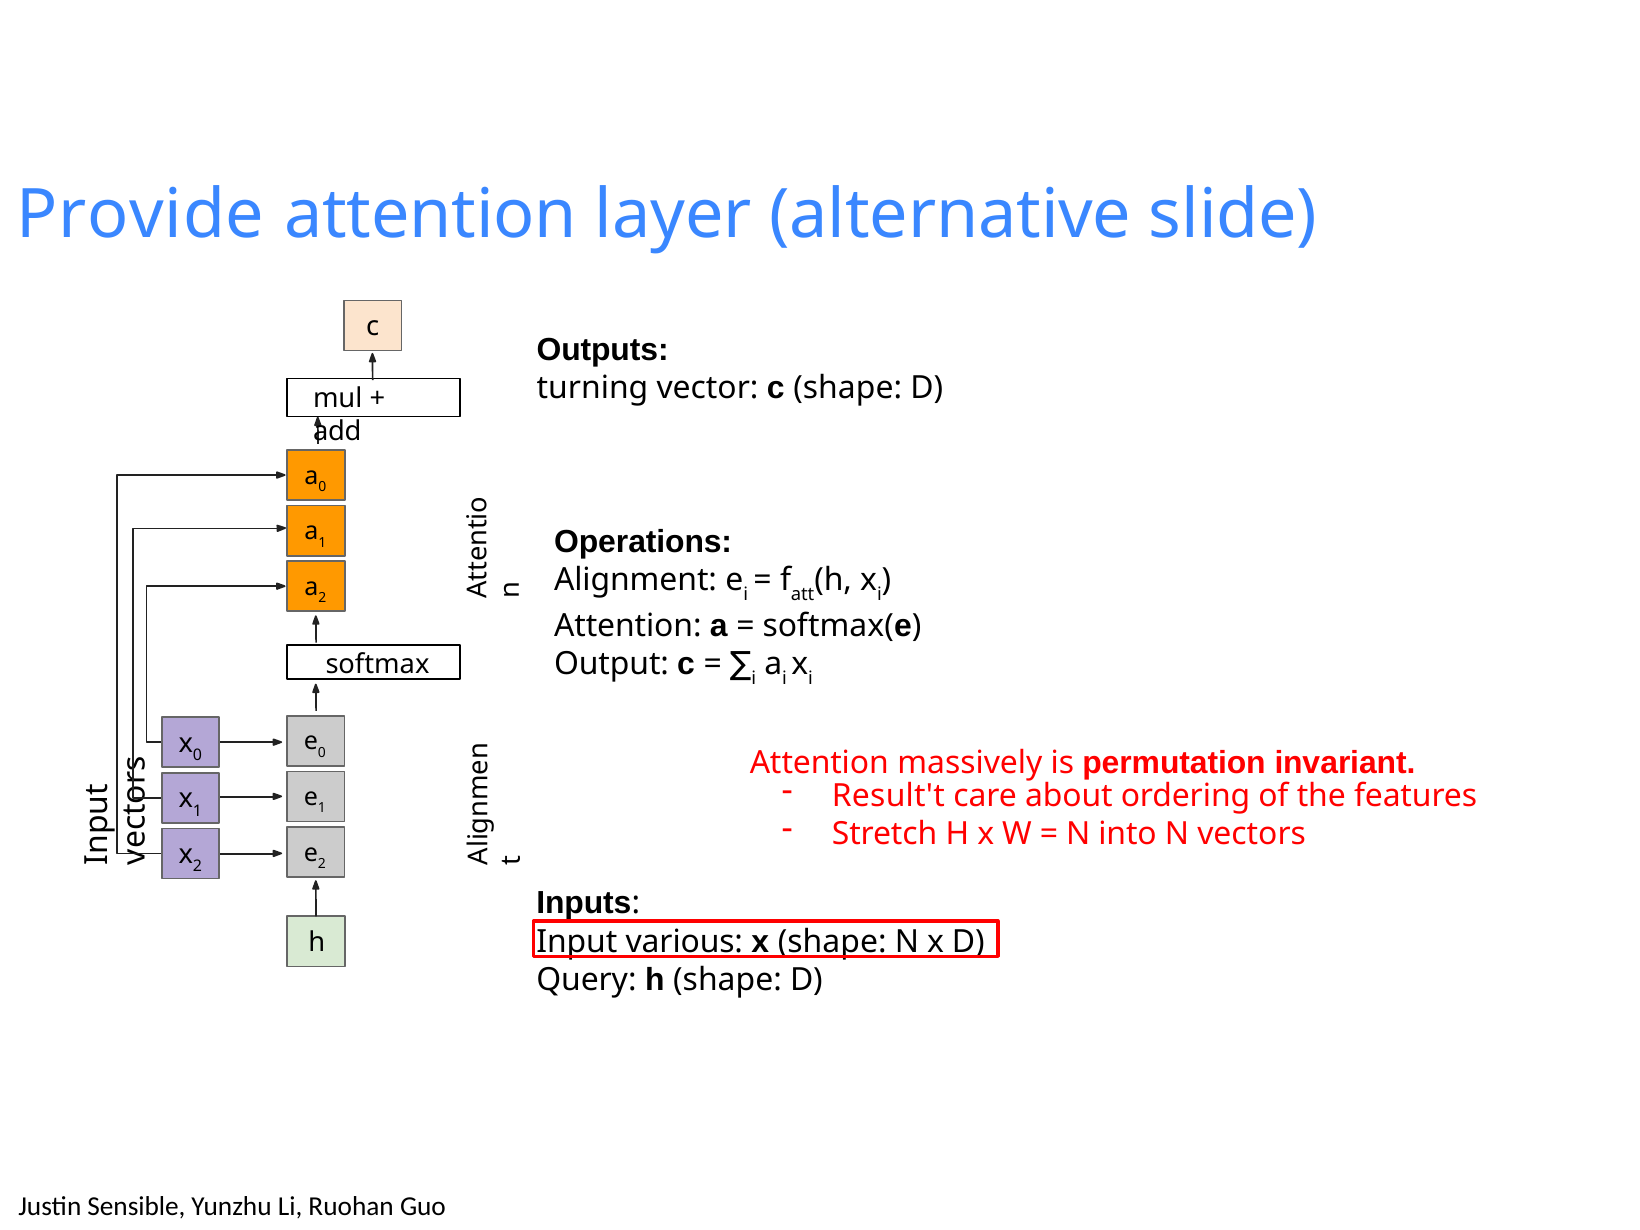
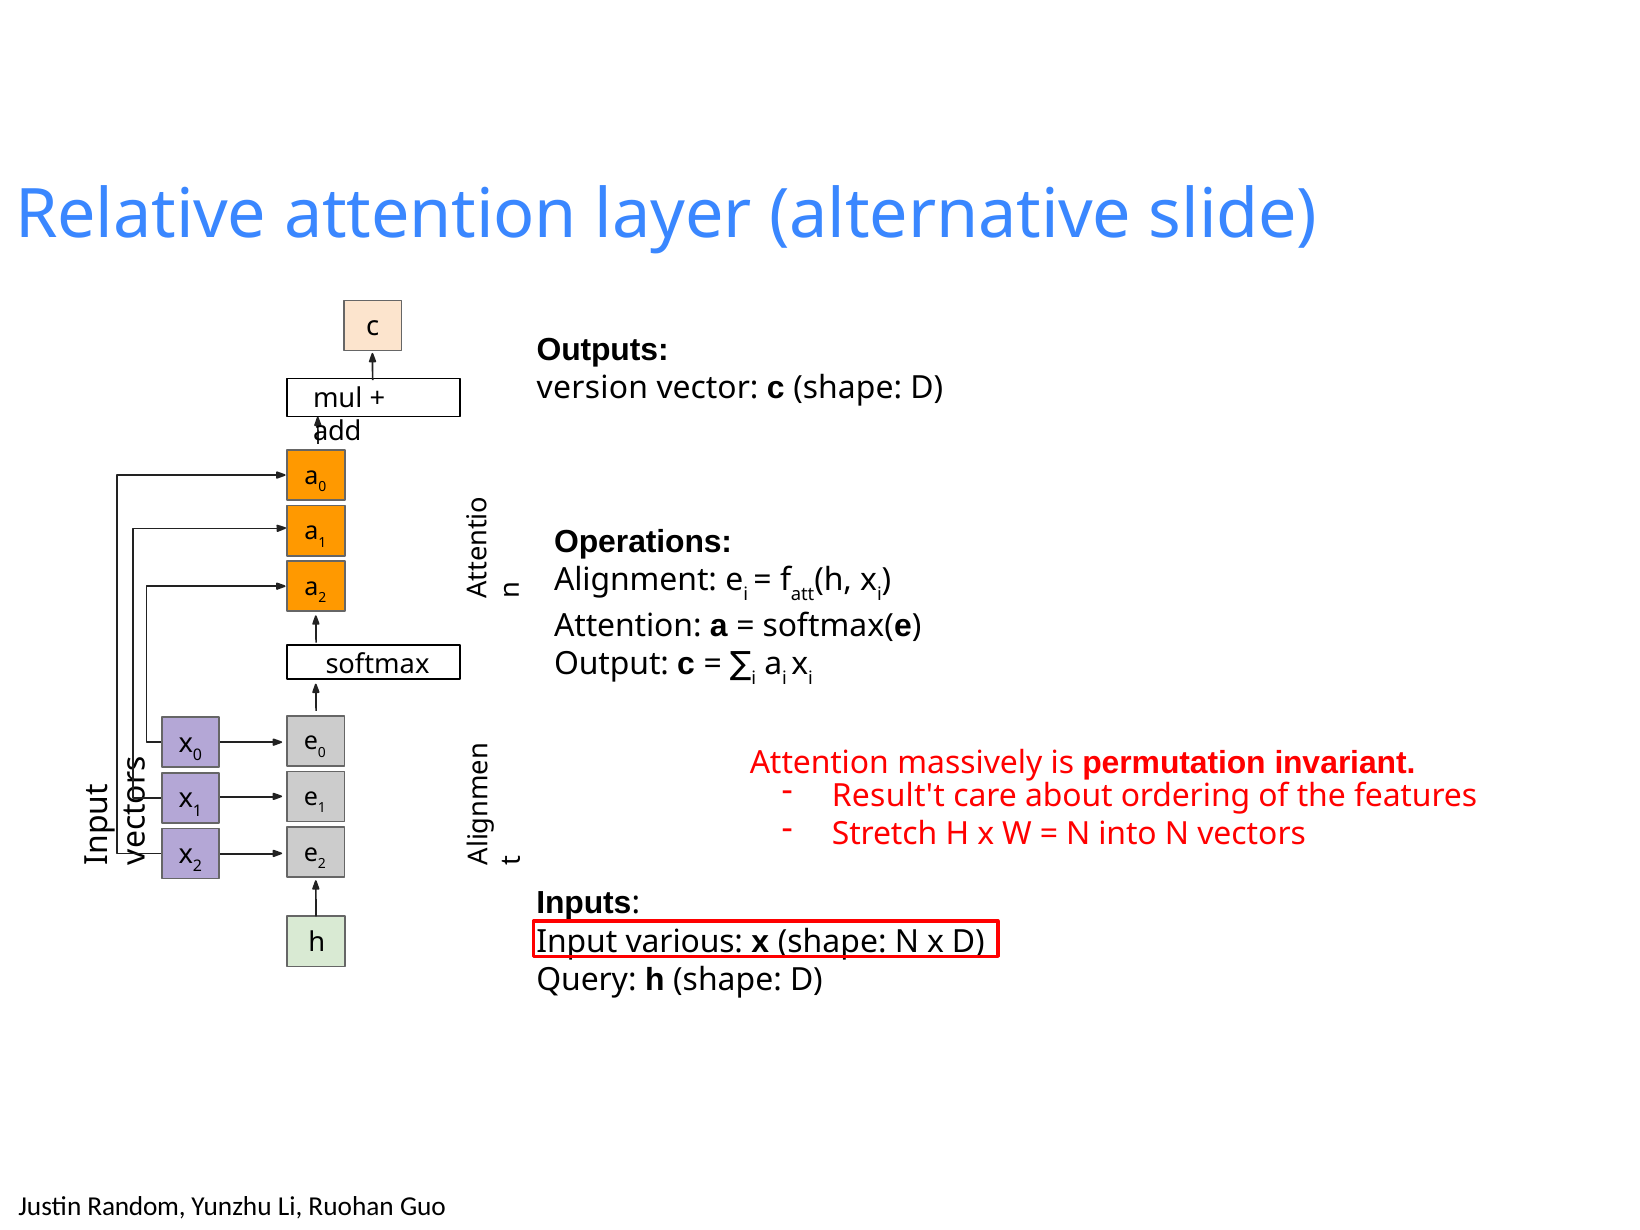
Provide: Provide -> Relative (141, 215)
turning: turning -> version (592, 388)
Sensible: Sensible -> Random (137, 1207)
